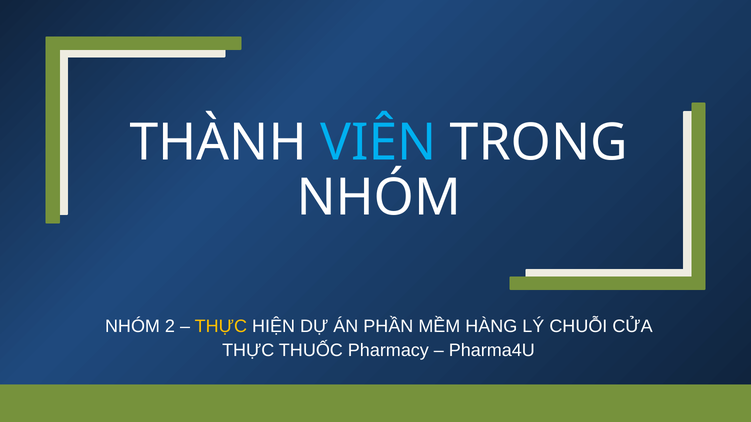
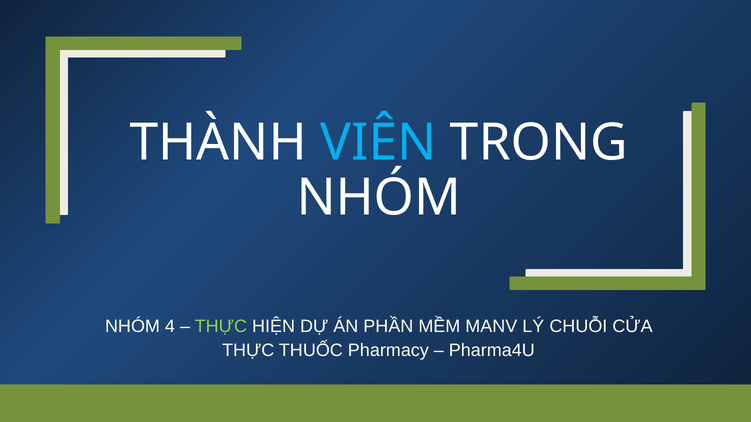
2: 2 -> 4 (170, 327)
THỰC colour: yellow -> light green (221, 327)
HÀNG: HÀNG -> MANV (491, 327)
